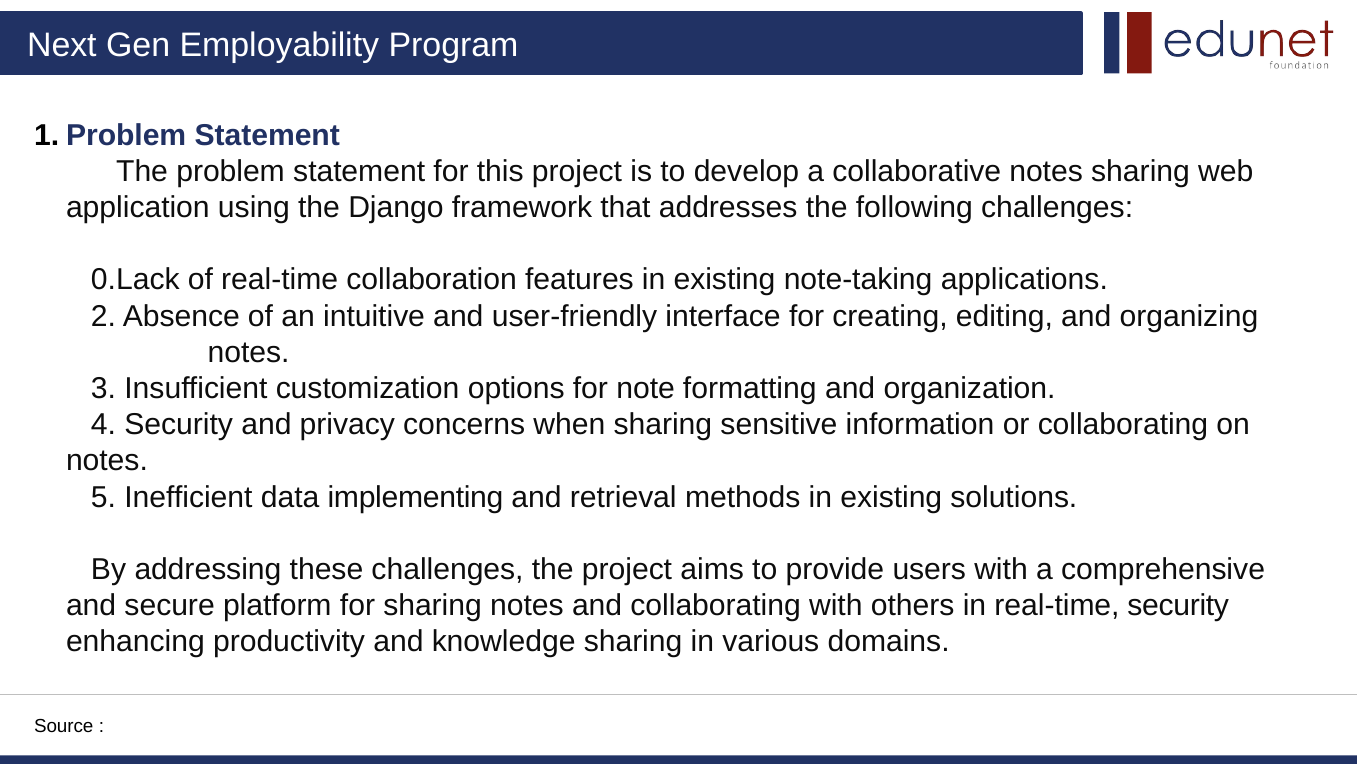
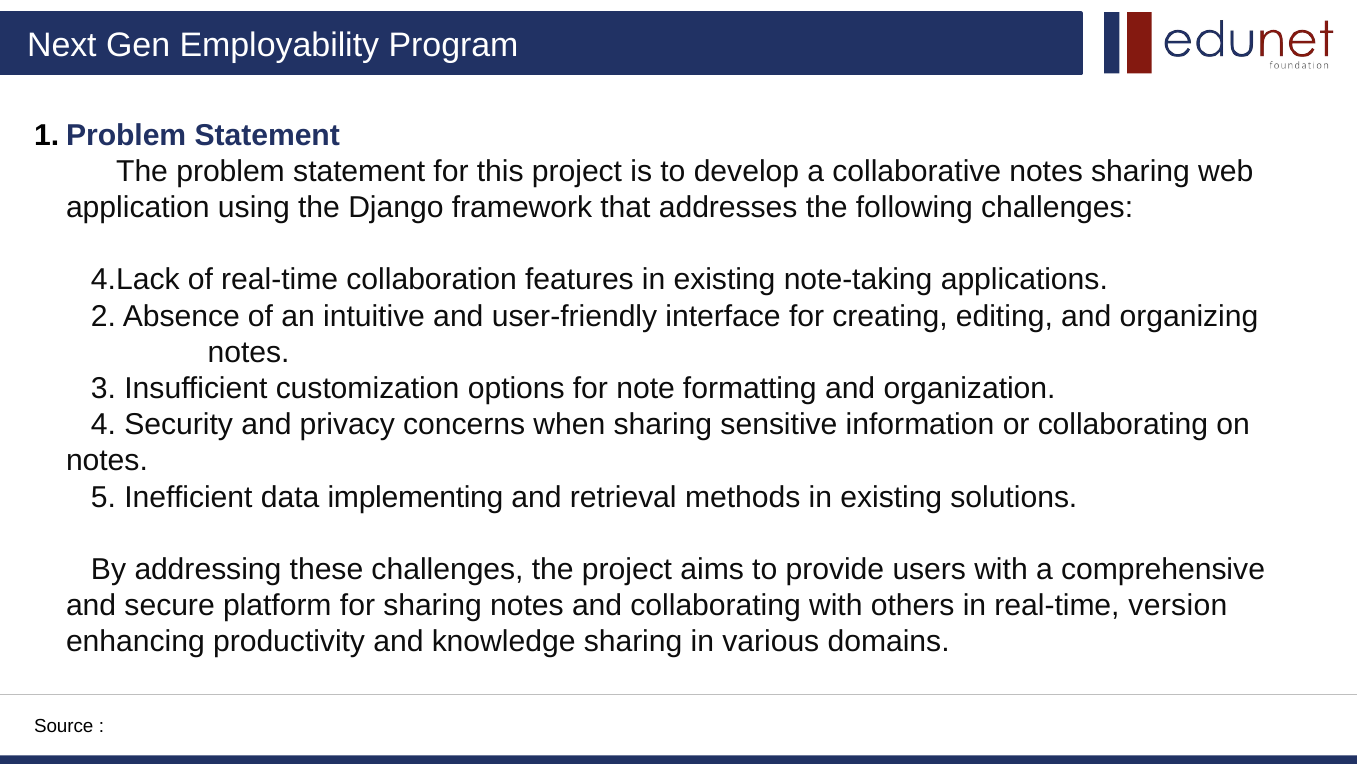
0.Lack: 0.Lack -> 4.Lack (135, 280)
real-time security: security -> version (1178, 605)
